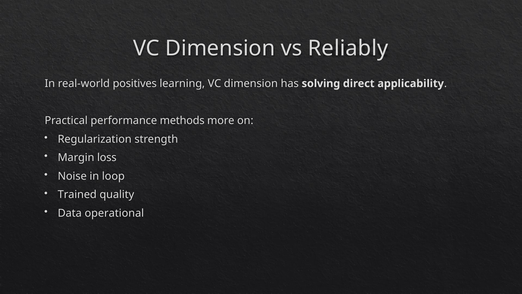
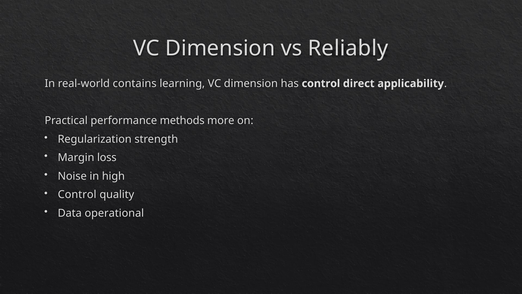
positives: positives -> contains (135, 83)
has solving: solving -> control (321, 83)
loop: loop -> high (113, 176)
Trained: Trained -> Control (77, 194)
